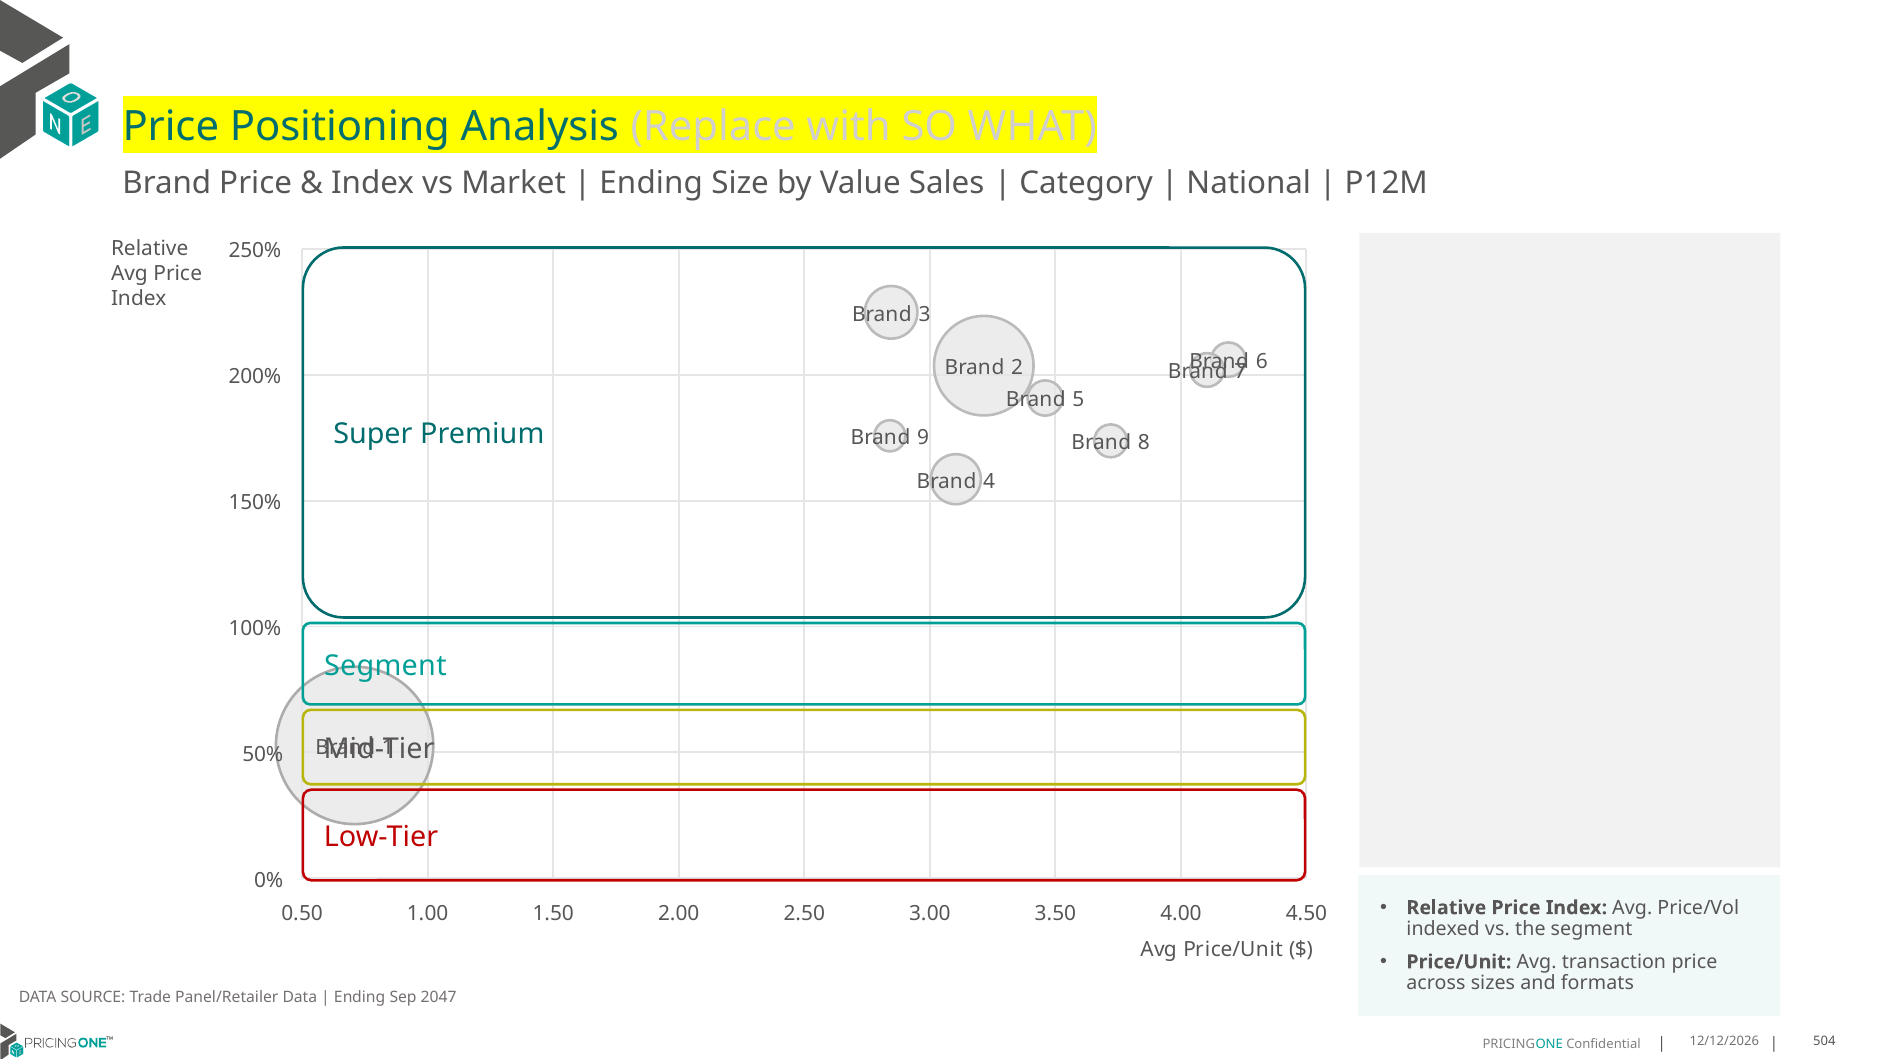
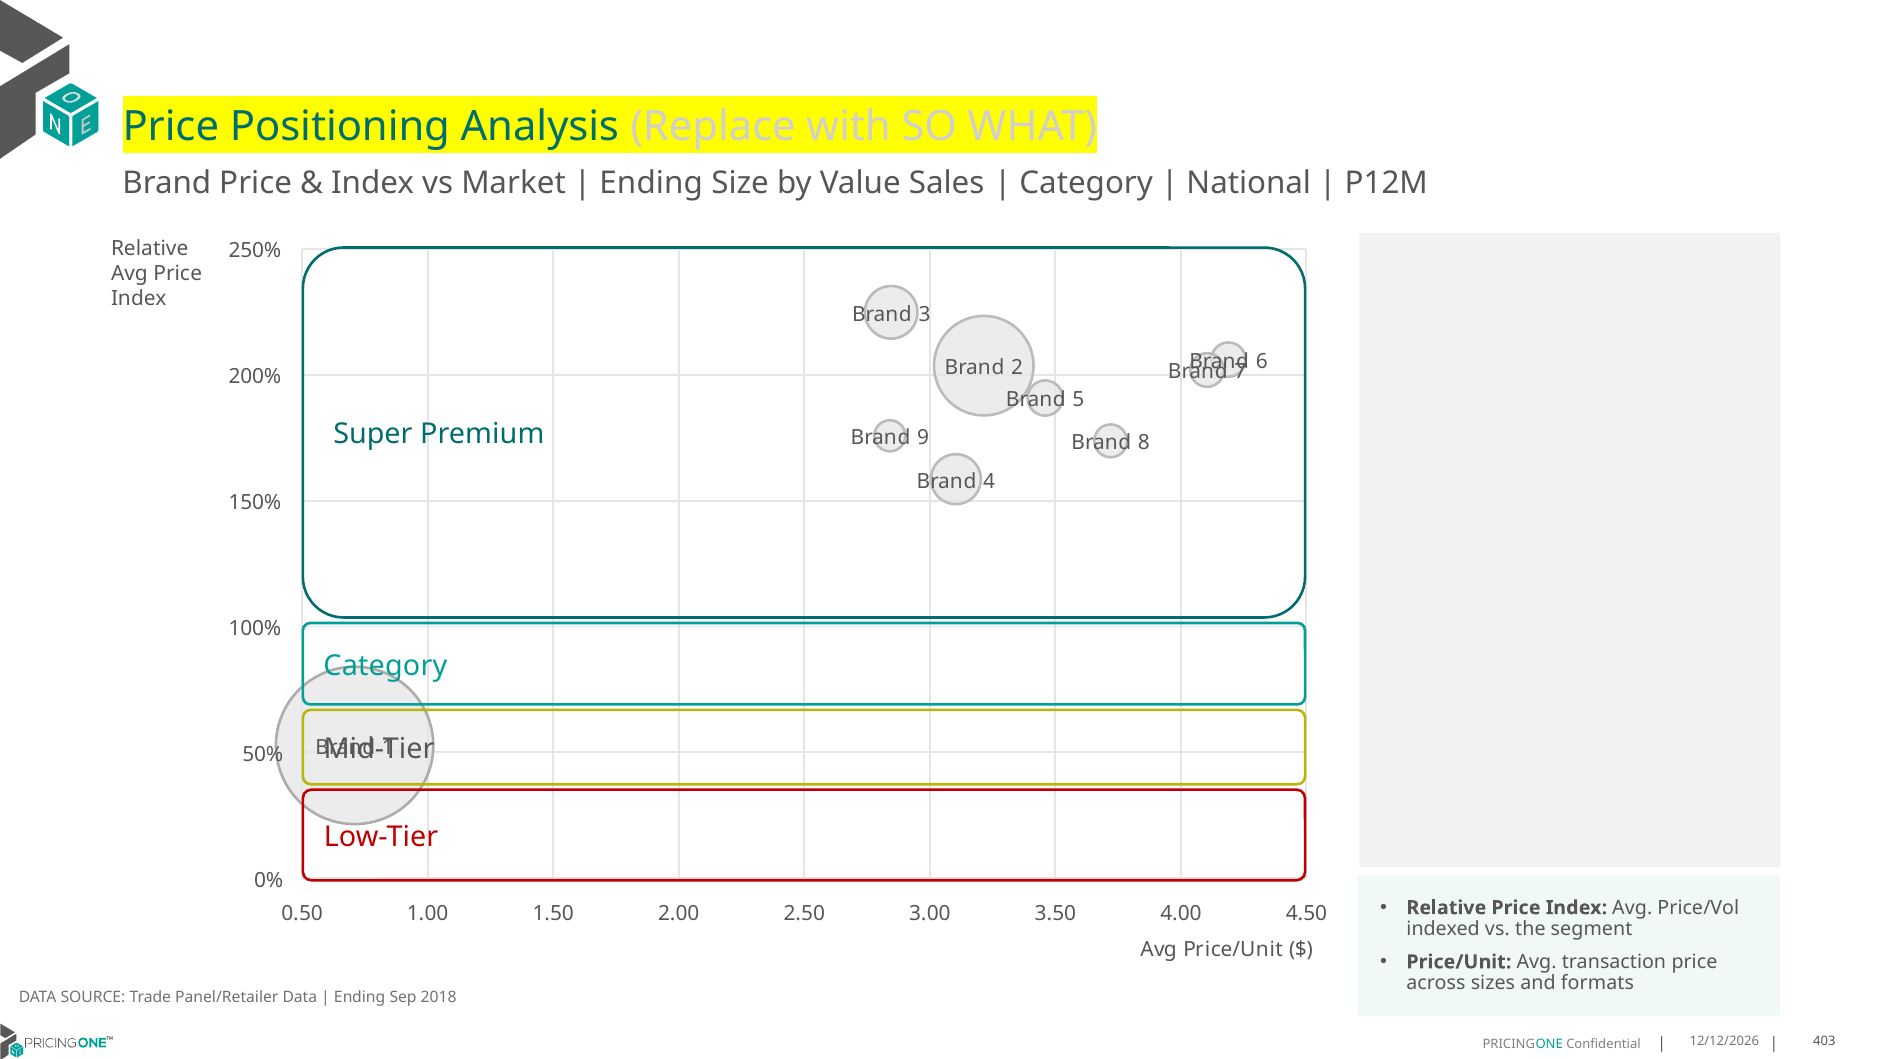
Segment: Segment -> Category (385, 665)
2047: 2047 -> 2018 (439, 997)
504: 504 -> 403 (1824, 1041)
